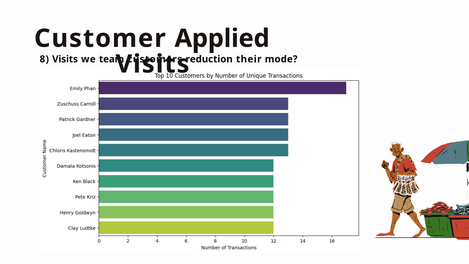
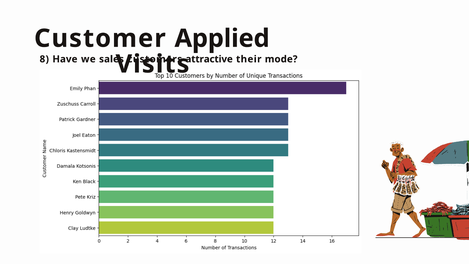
8 Visits: Visits -> Have (65, 59)
team: team -> sales (111, 59)
reduction: reduction -> attractive (209, 59)
